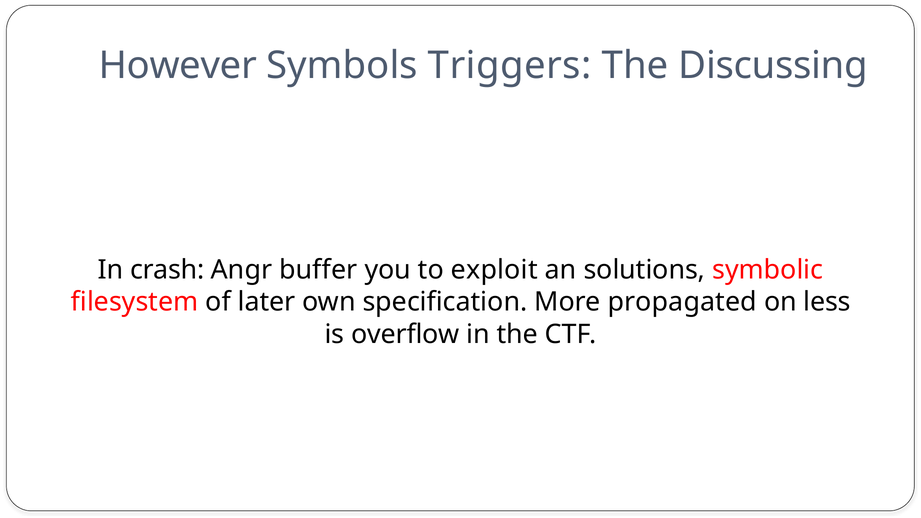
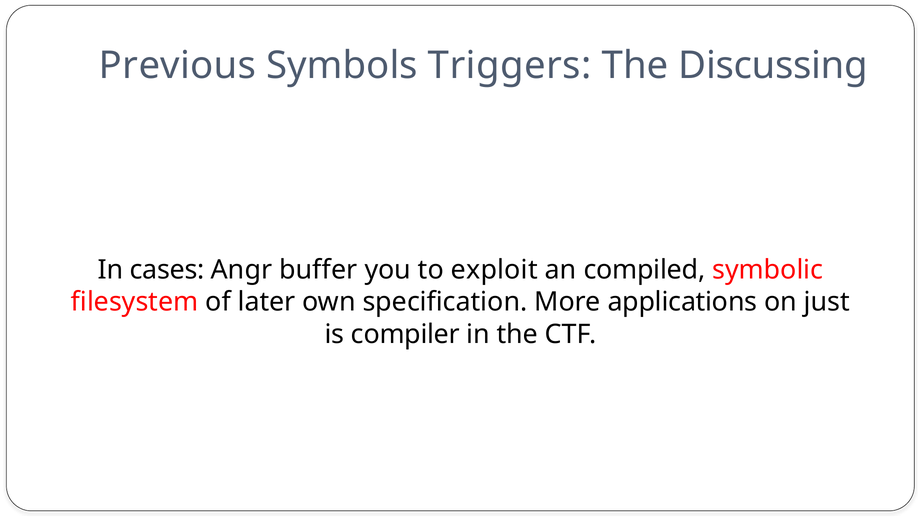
However: However -> Previous (178, 66)
crash: crash -> cases (167, 270)
solutions: solutions -> compiled (644, 270)
propagated: propagated -> applications (682, 302)
less: less -> just (827, 302)
overflow: overflow -> compiler (405, 334)
